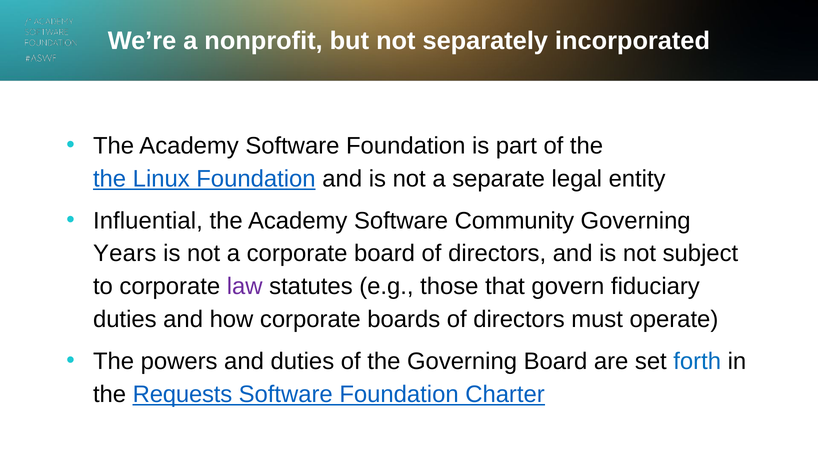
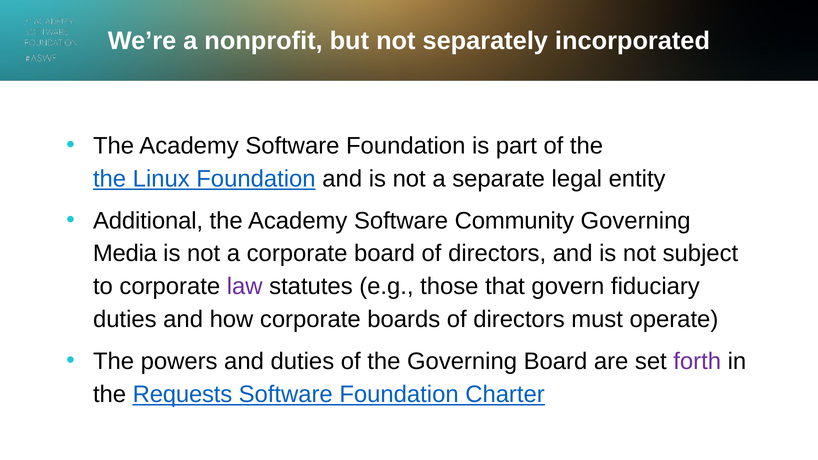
Influential: Influential -> Additional (148, 221)
Years: Years -> Media (125, 254)
forth colour: blue -> purple (697, 361)
